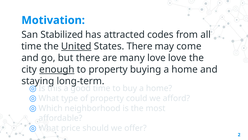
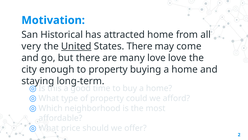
Stabilized: Stabilized -> Historical (62, 35)
attracted codes: codes -> home (160, 35)
time: time -> very (31, 46)
enough underline: present -> none (57, 69)
